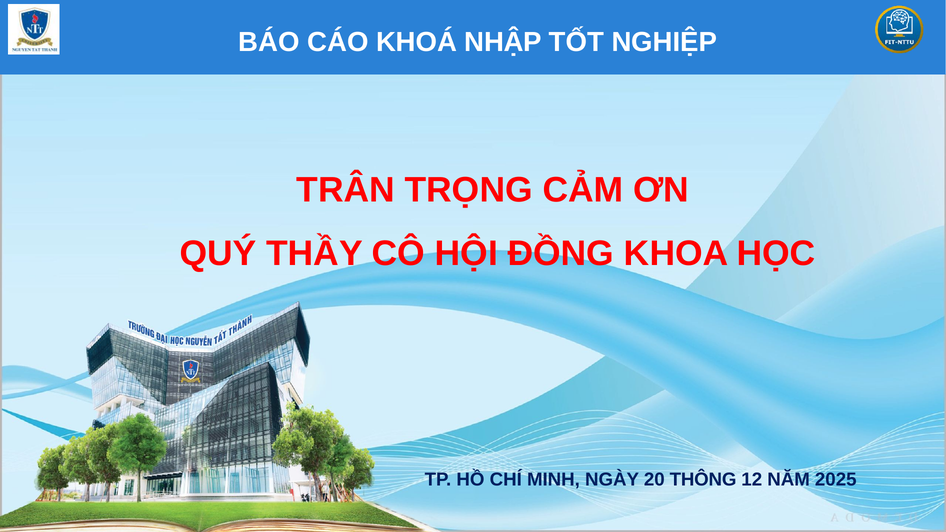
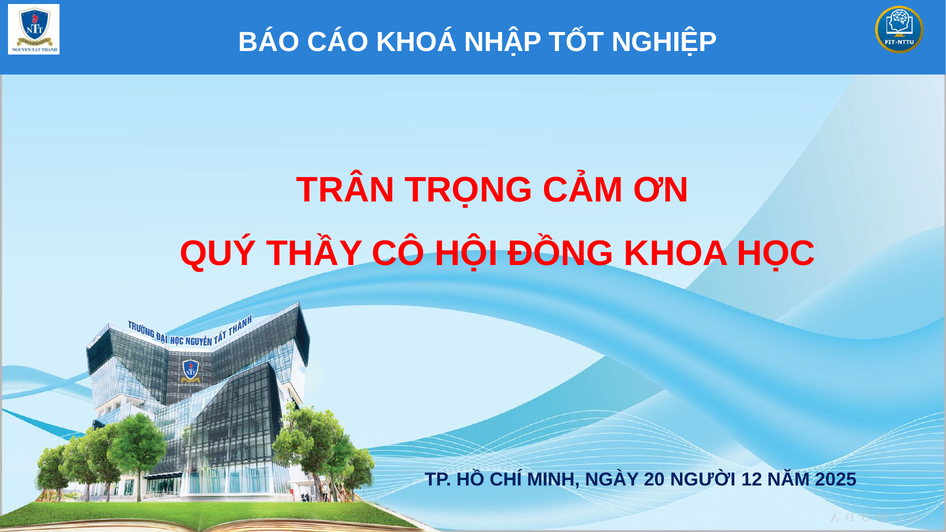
THÔNG: THÔNG -> NGƯỜI (703, 480)
